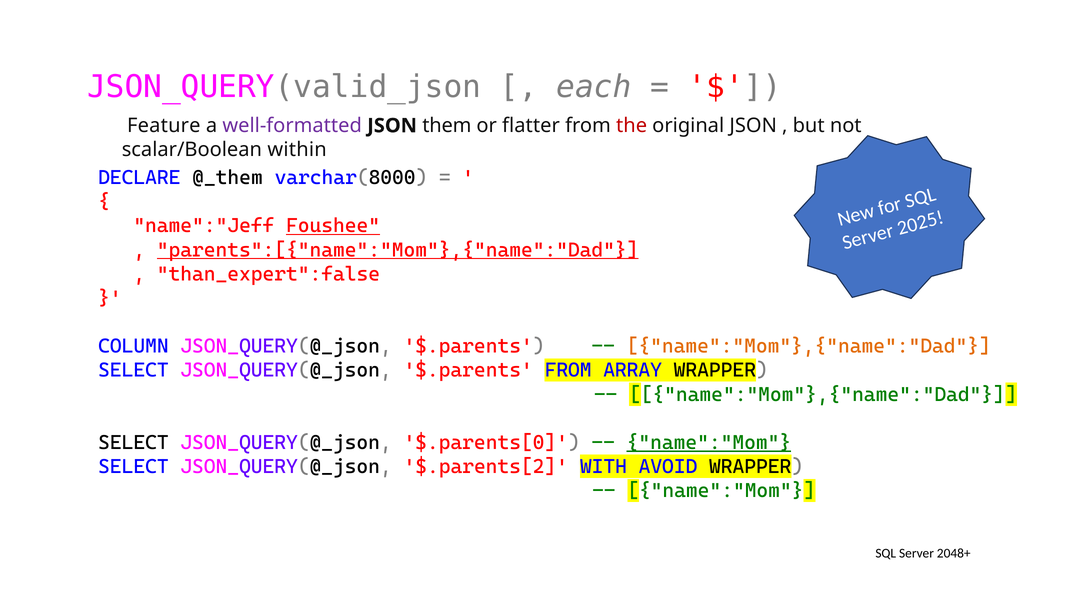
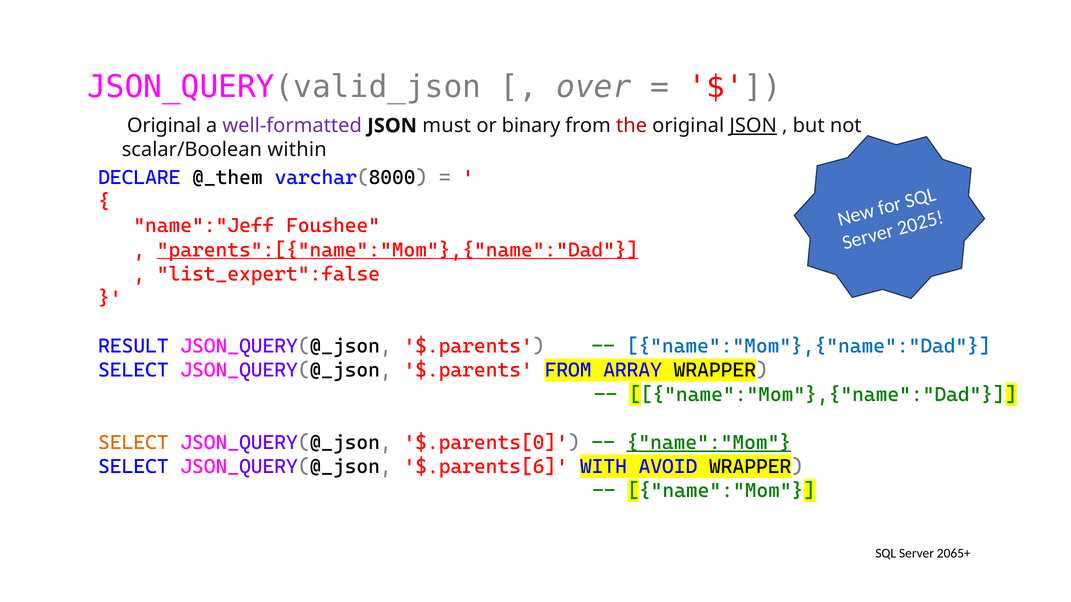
each: each -> over (594, 87)
Feature: Feature -> Original (164, 126)
them: them -> must (447, 126)
flatter: flatter -> binary (531, 126)
JSON underline: none -> present (753, 126)
Foushee underline: present -> none (333, 226)
than_expert":false: than_expert":false -> list_expert":false (268, 274)
COLUMN: COLUMN -> RESULT (133, 347)
name":"Mom"},{"name":"Dad colour: orange -> blue (809, 347)
SELECT colour: black -> orange (133, 443)
$.parents[2: $.parents[2 -> $.parents[6 (486, 467)
2048+: 2048+ -> 2065+ (954, 554)
